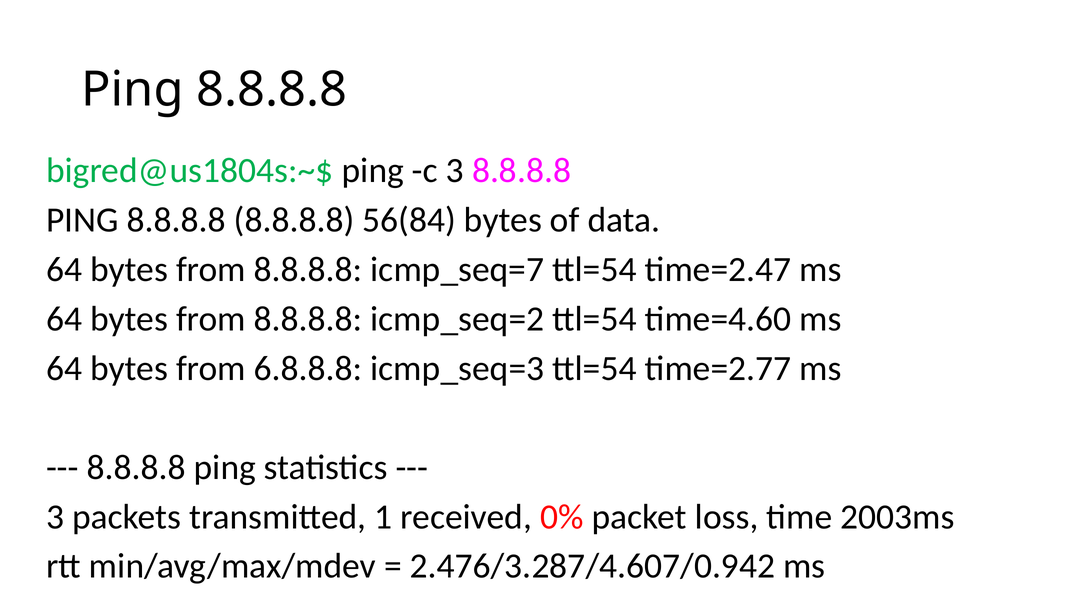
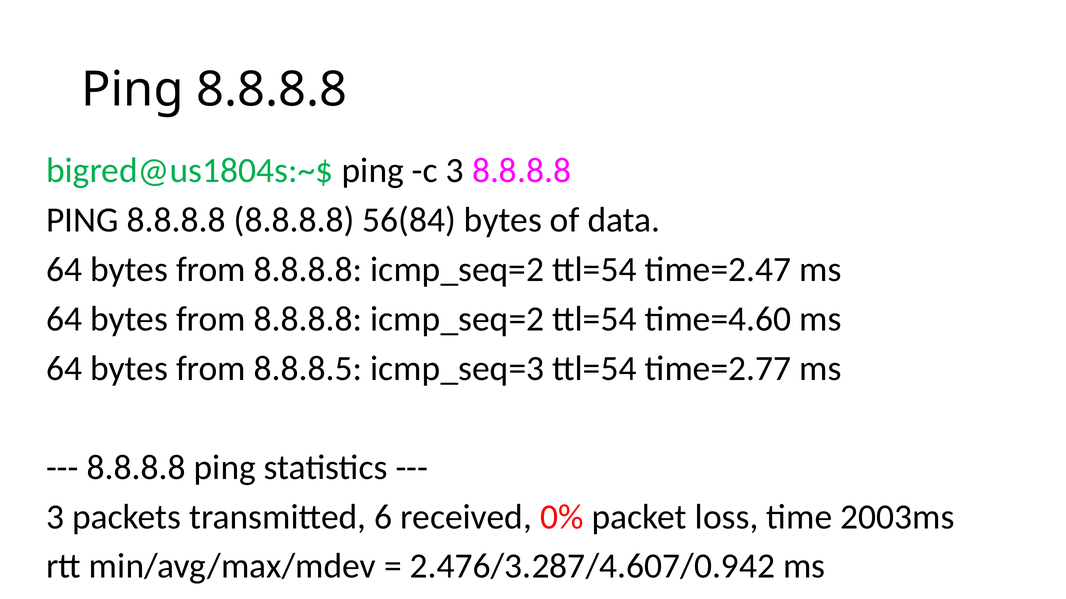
icmp_seq=7: icmp_seq=7 -> icmp_seq=2 (457, 270)
6.8.8.8: 6.8.8.8 -> 8.8.8.5 (308, 369)
1: 1 -> 6 (383, 517)
